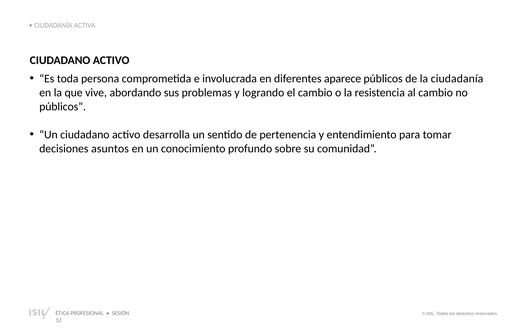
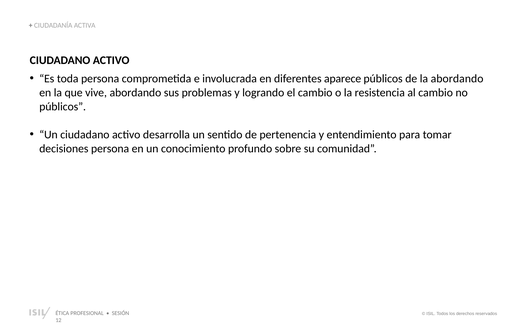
la ciudadanía: ciudadanía -> abordando (457, 79)
decisiones asuntos: asuntos -> persona (110, 149)
